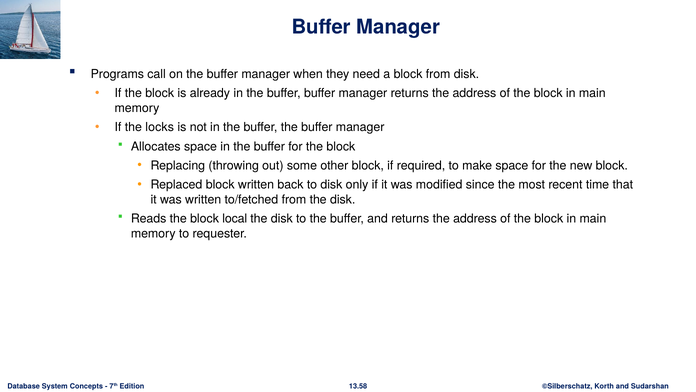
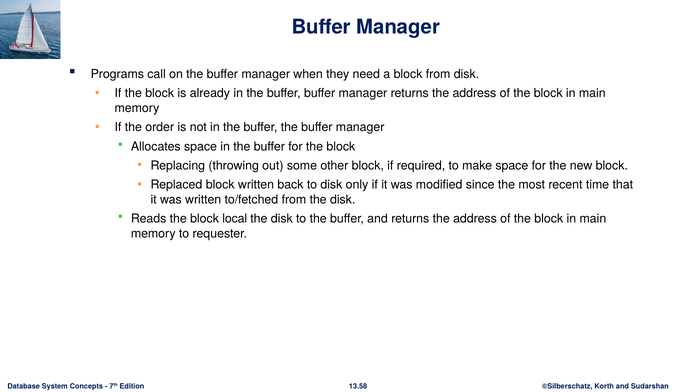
locks: locks -> order (160, 127)
